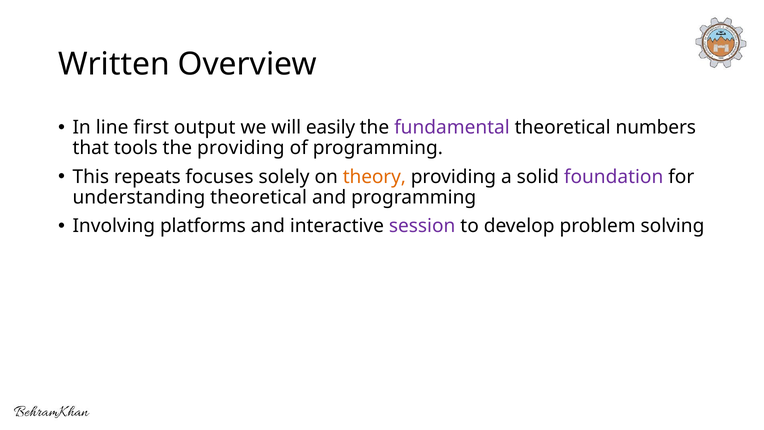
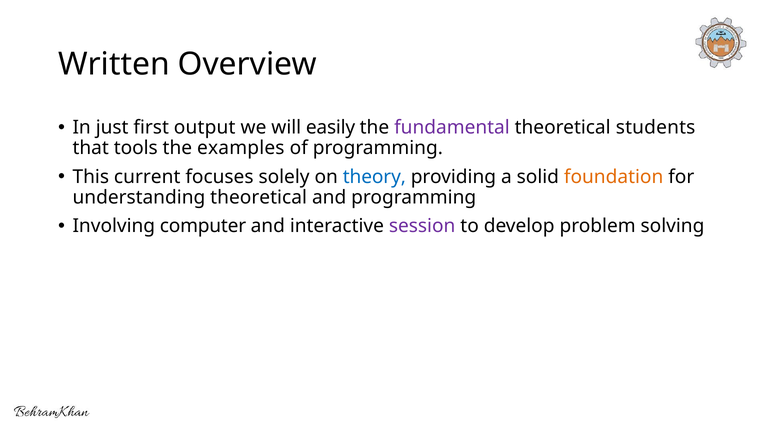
line: line -> just (112, 127)
numbers: numbers -> students (656, 127)
the providing: providing -> examples (241, 148)
repeats: repeats -> current (147, 177)
theory colour: orange -> blue (374, 177)
foundation colour: purple -> orange (614, 177)
platforms: platforms -> computer (203, 226)
